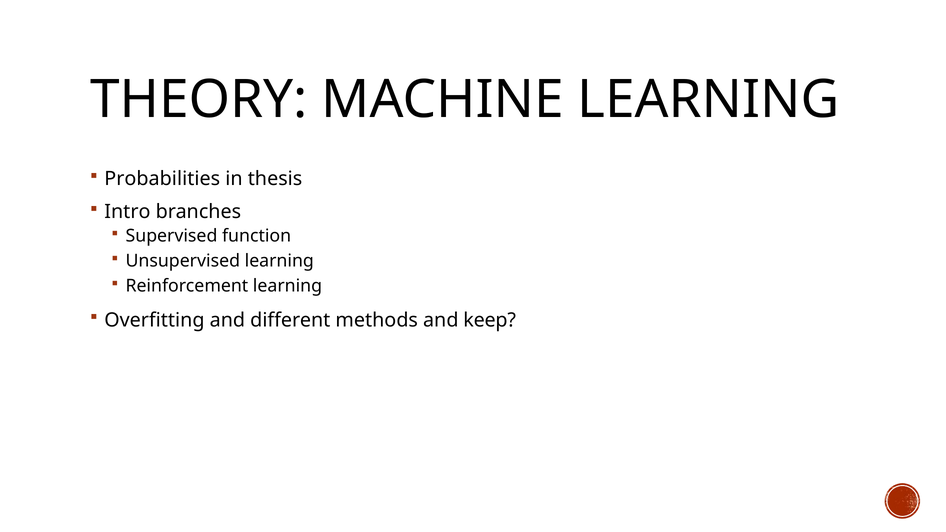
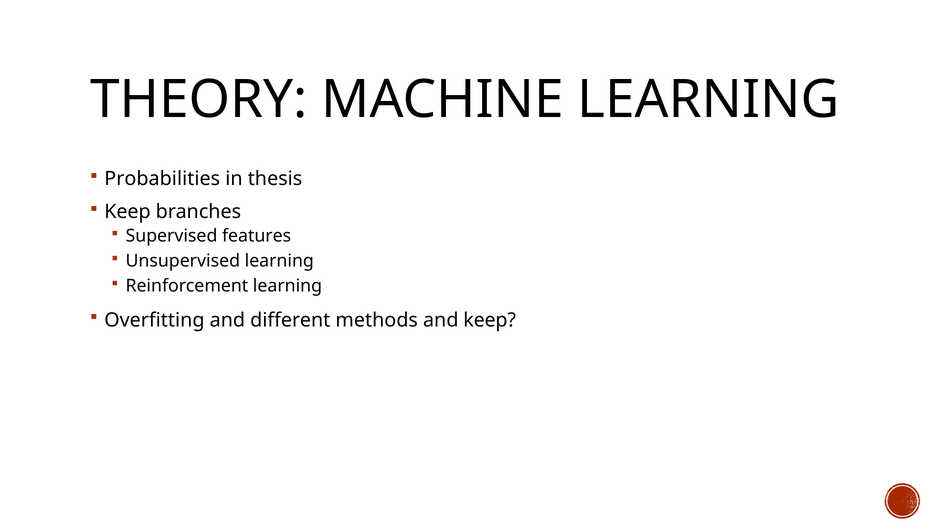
Intro: Intro -> Keep (127, 212)
function: function -> features (257, 236)
